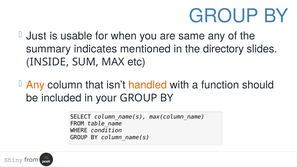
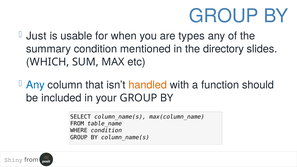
same: same -> types (192, 36)
summary indicates: indicates -> condition (96, 49)
INSIDE: INSIDE -> WHICH (50, 62)
Any colour: orange -> blue (35, 85)
